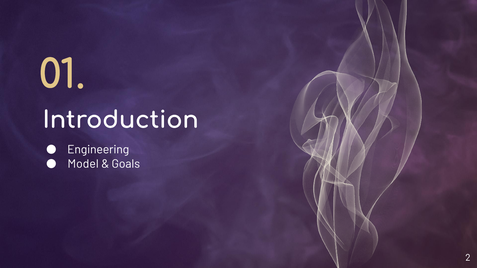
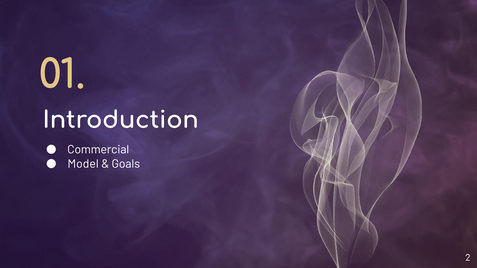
Engineering: Engineering -> Commercial (98, 150)
